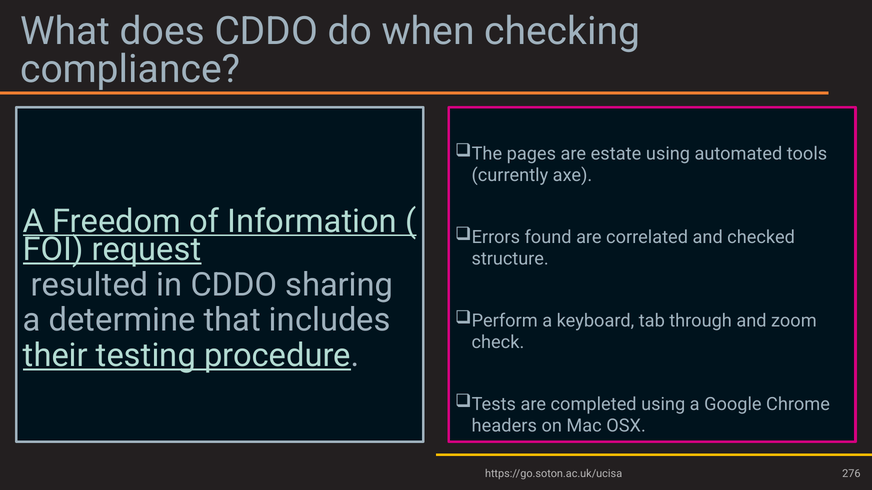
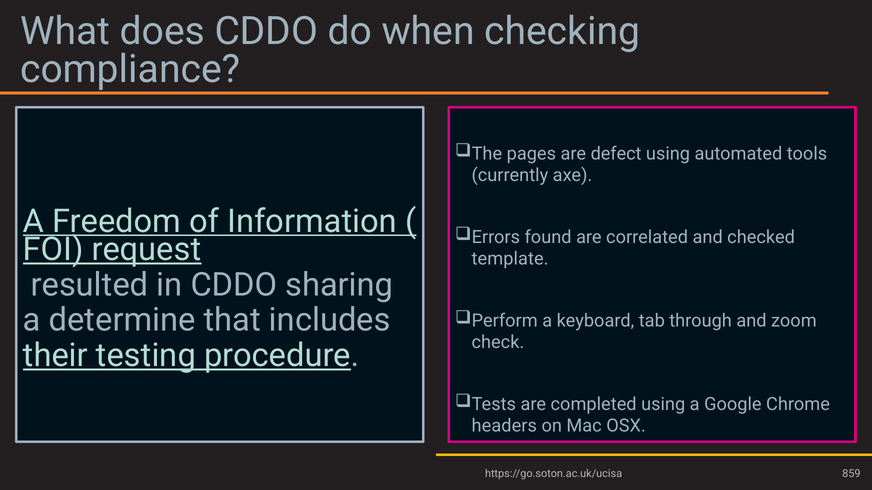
estate: estate -> defect (616, 154)
structure: structure -> template (510, 259)
276: 276 -> 859 (851, 474)
